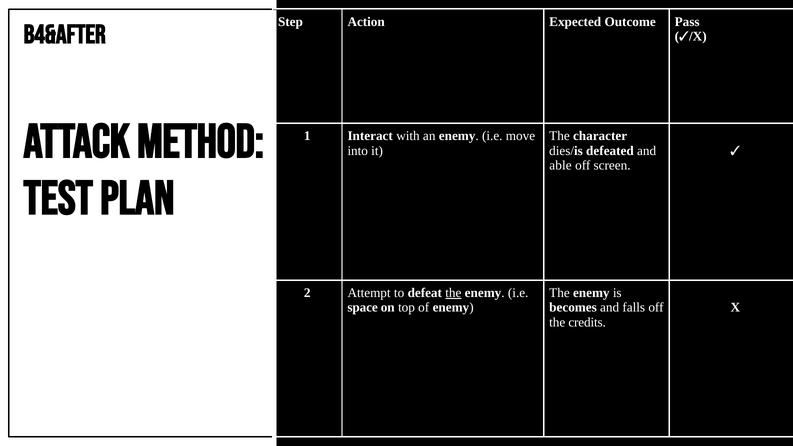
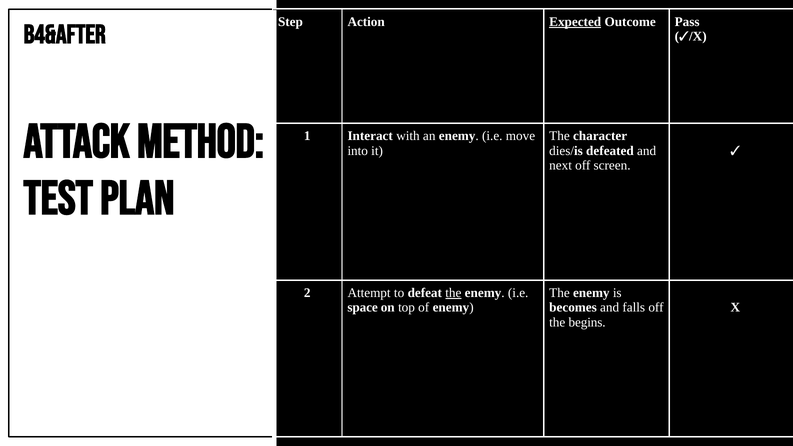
Expected underline: none -> present (575, 22)
able: able -> next (561, 166)
credits: credits -> begins (587, 322)
